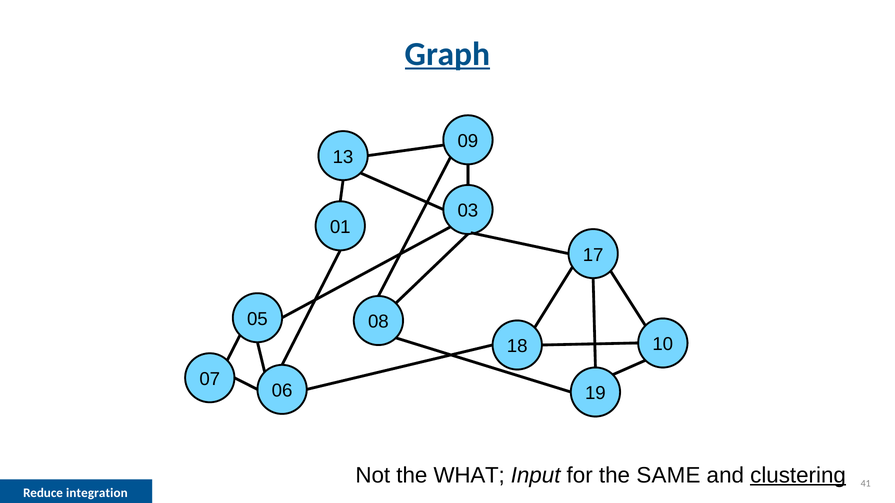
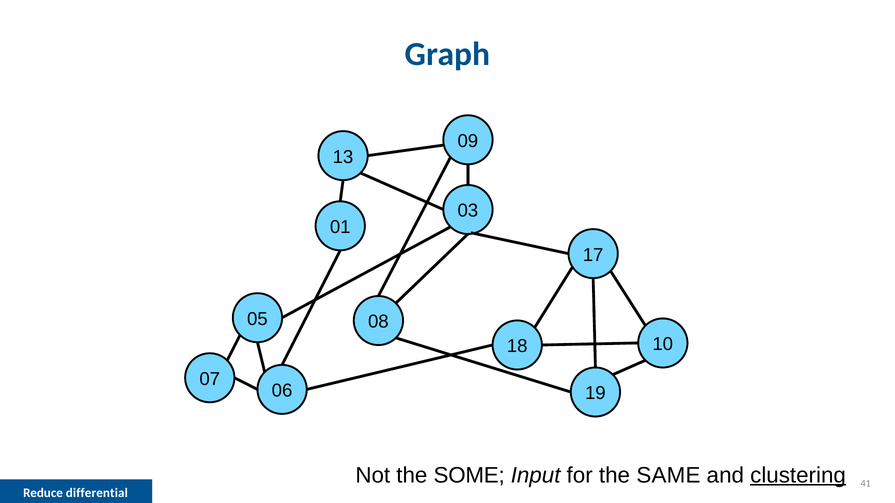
Graph underline: present -> none (448, 54)
WHAT: WHAT -> SOME (469, 476)
integration: integration -> differential (97, 493)
